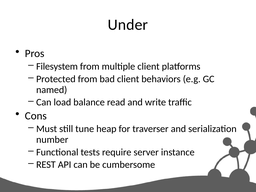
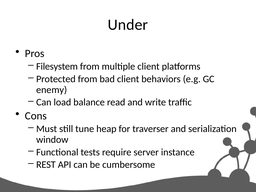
named: named -> enemy (52, 90)
number: number -> window (52, 140)
